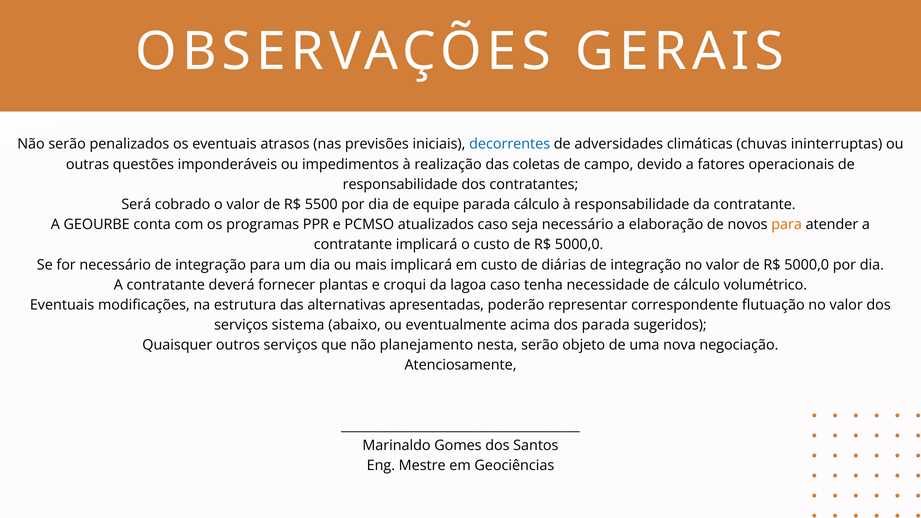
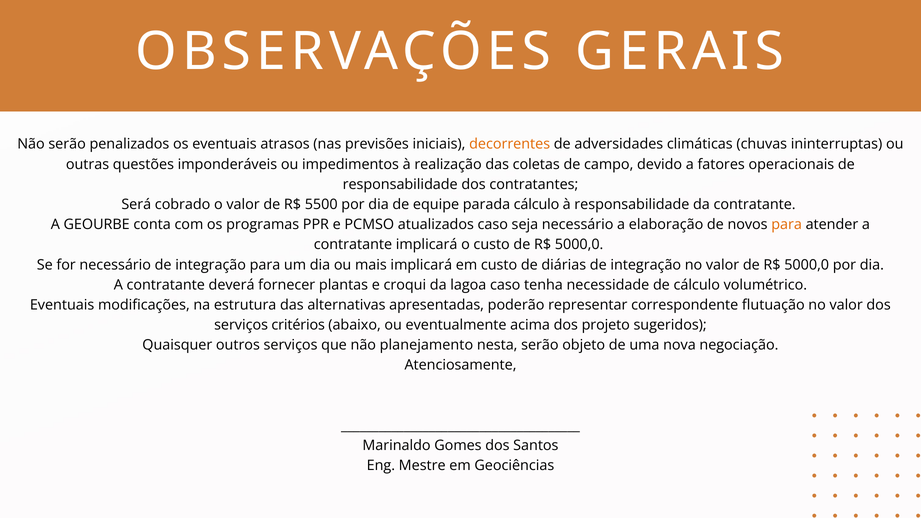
decorrentes colour: blue -> orange (510, 144)
sistema: sistema -> critérios (298, 325)
dos parada: parada -> projeto (606, 325)
